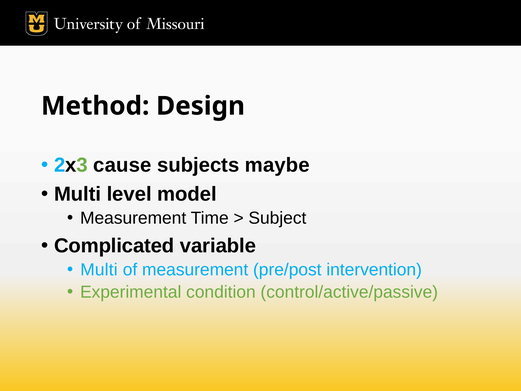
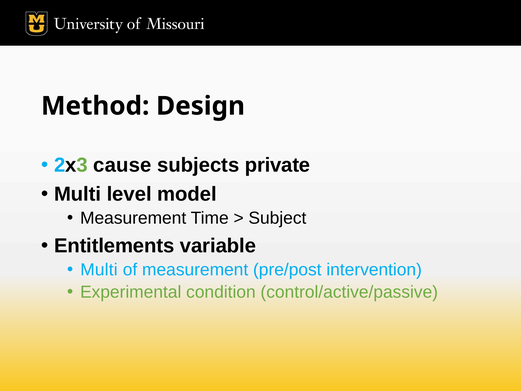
maybe: maybe -> private (278, 165)
Complicated: Complicated -> Entitlements (114, 246)
